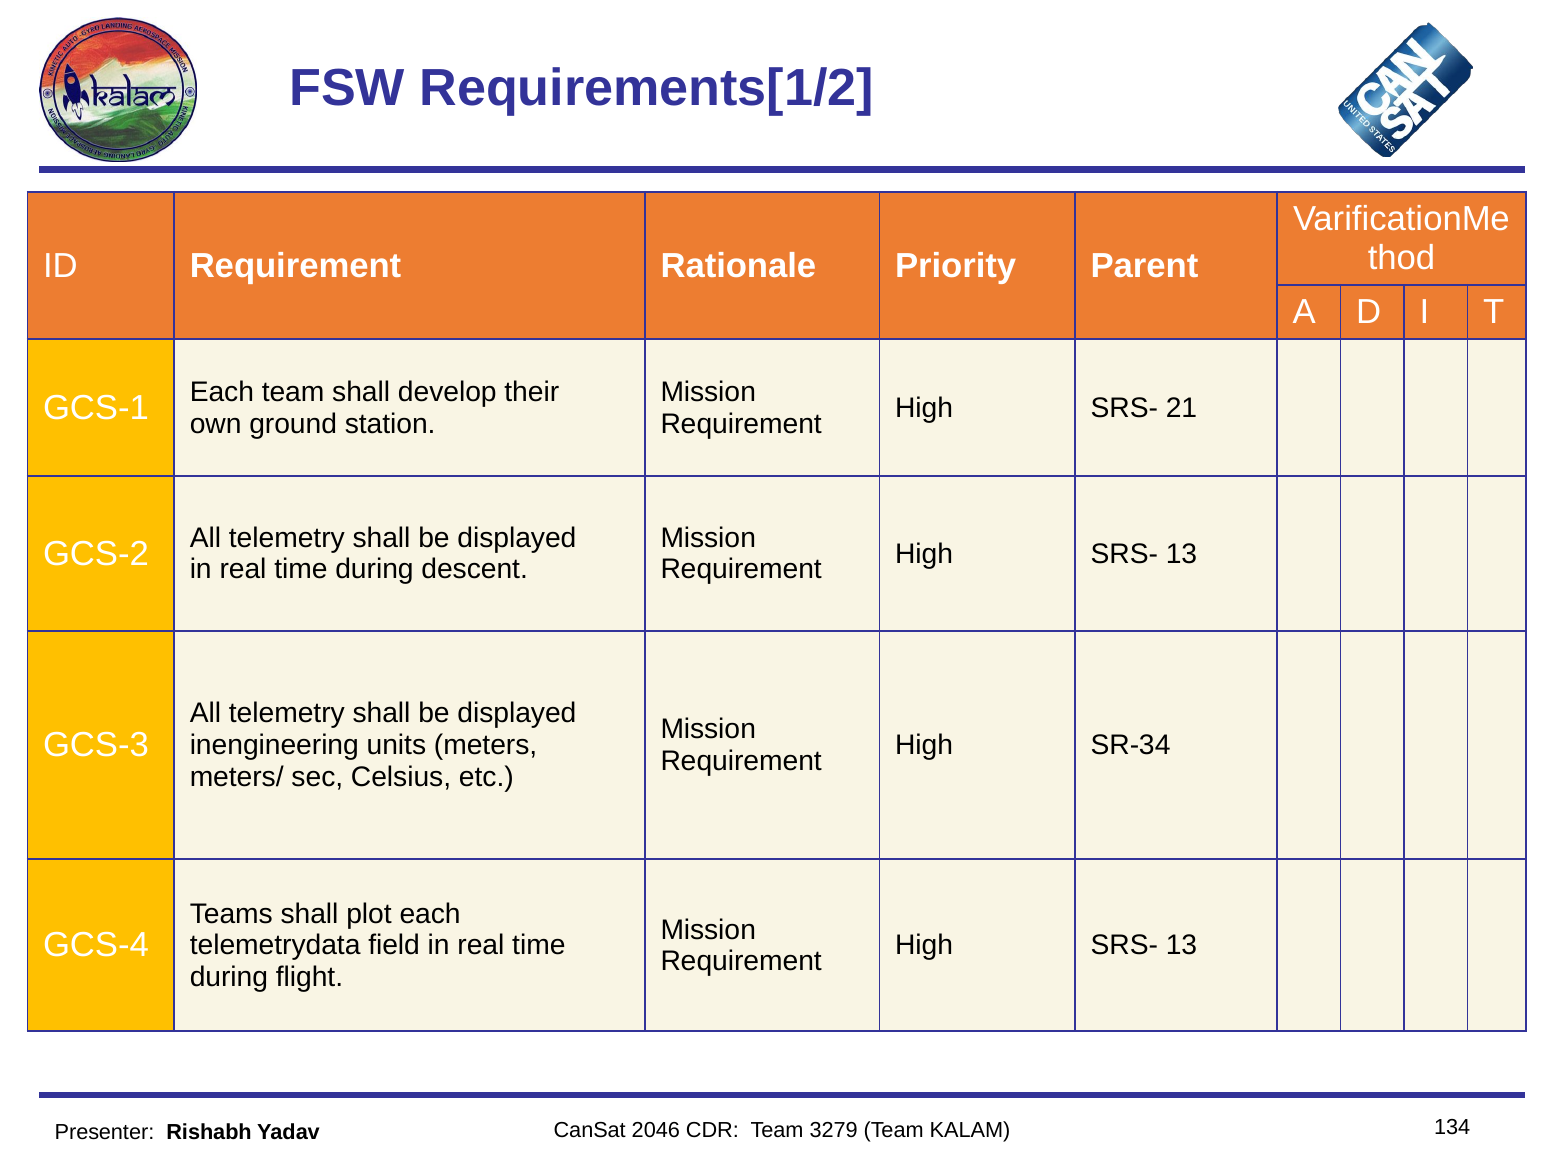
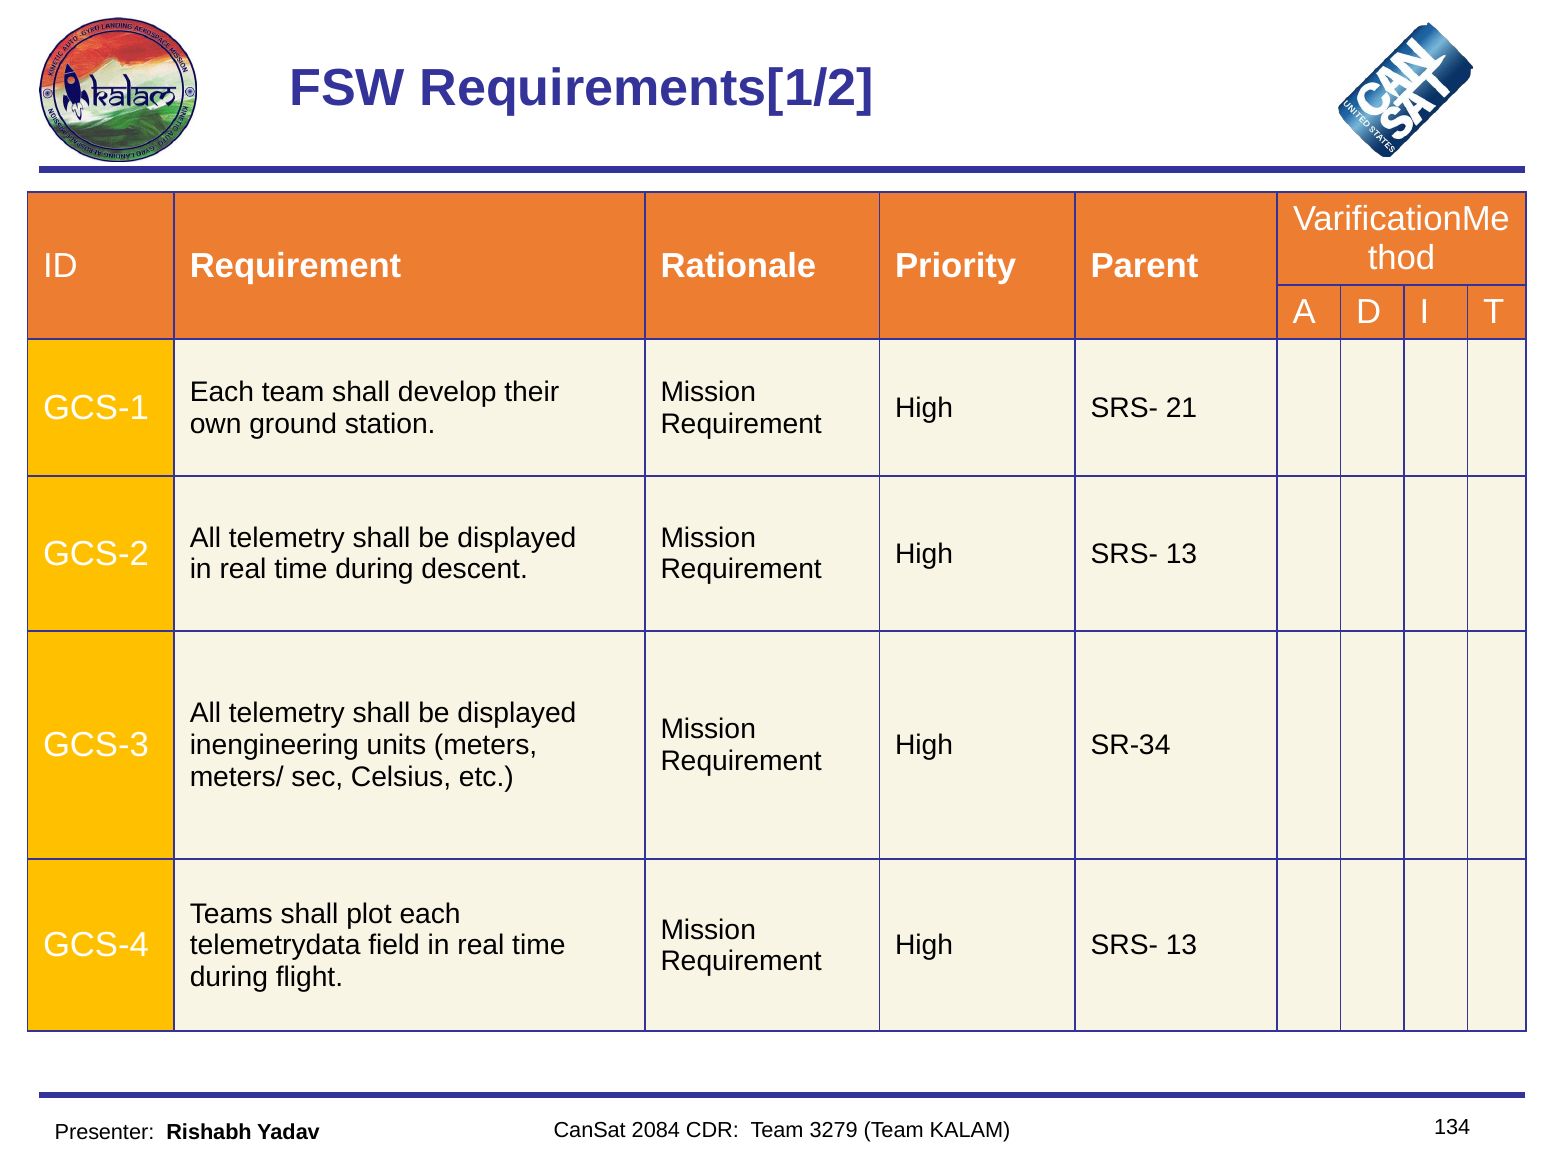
2046: 2046 -> 2084 (656, 1130)
